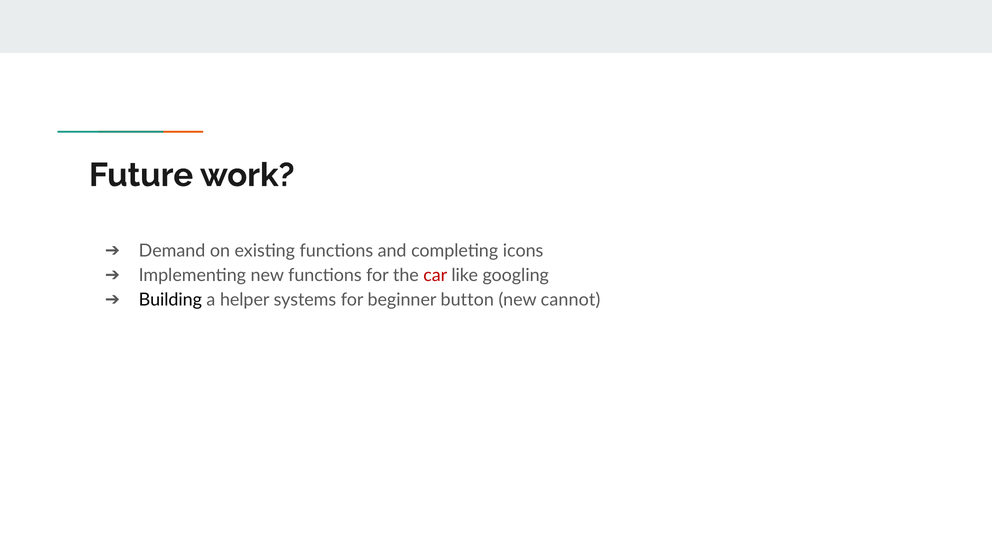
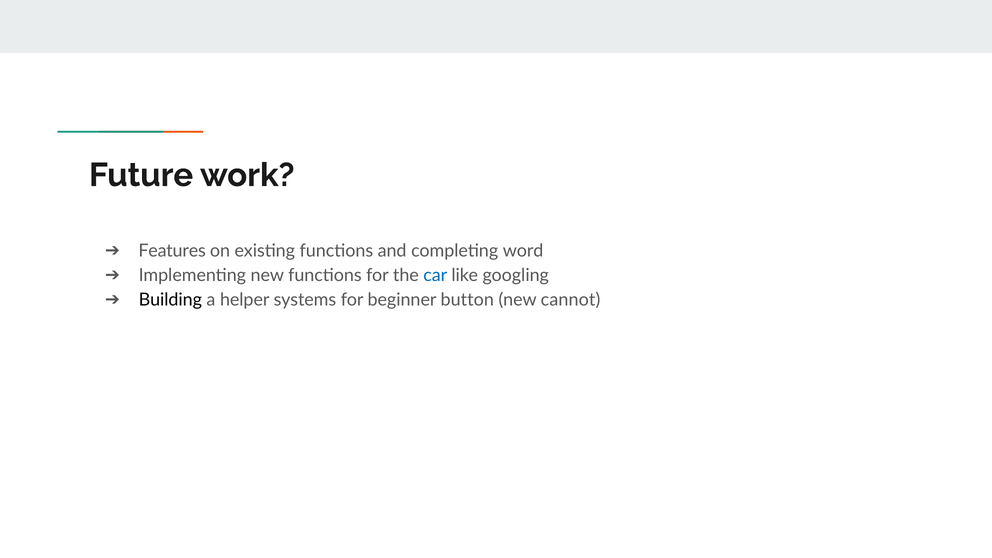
Demand: Demand -> Features (172, 251)
icons: icons -> word (523, 251)
car colour: red -> blue (435, 275)
